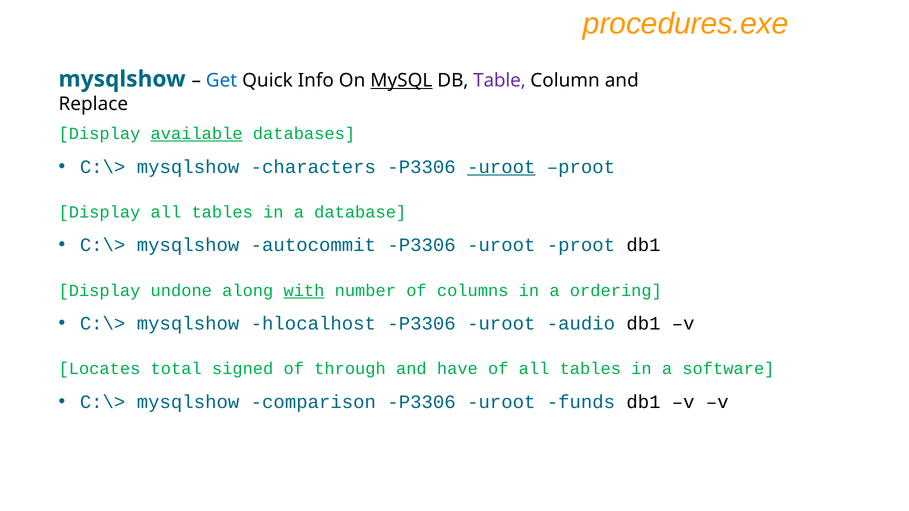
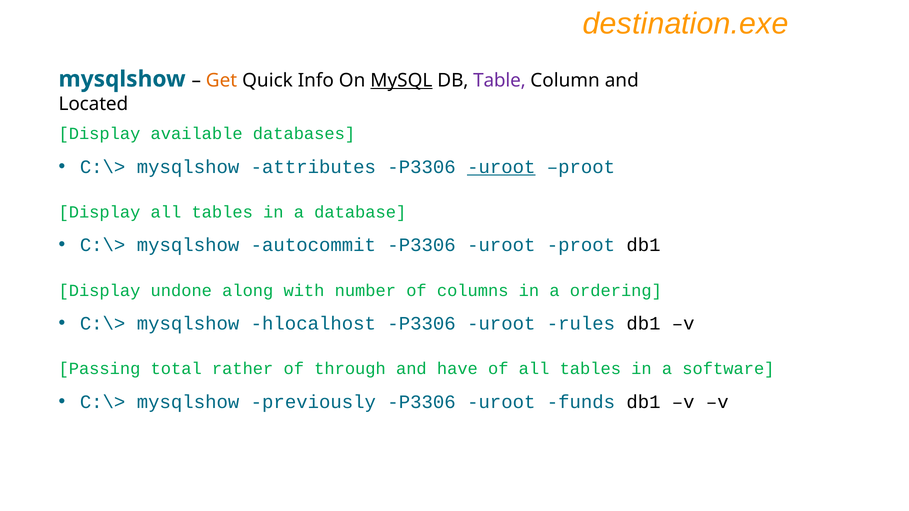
procedures.exe: procedures.exe -> destination.exe (686, 24)
Get colour: blue -> orange (221, 80)
Replace: Replace -> Located (93, 104)
available underline: present -> none (197, 134)
characters: characters -> attributes (313, 167)
with underline: present -> none (304, 291)
audio: audio -> rules (581, 324)
Locates: Locates -> Passing (99, 369)
signed: signed -> rather (243, 369)
comparison: comparison -> previously (313, 402)
